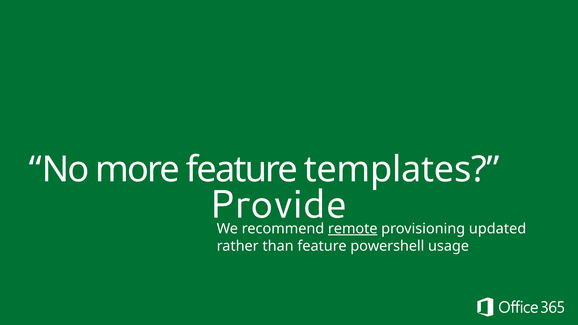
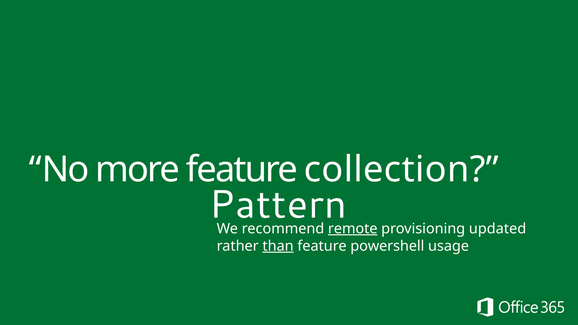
templates: templates -> collection (401, 170)
Provide: Provide -> Pattern (278, 205)
than underline: none -> present (278, 246)
